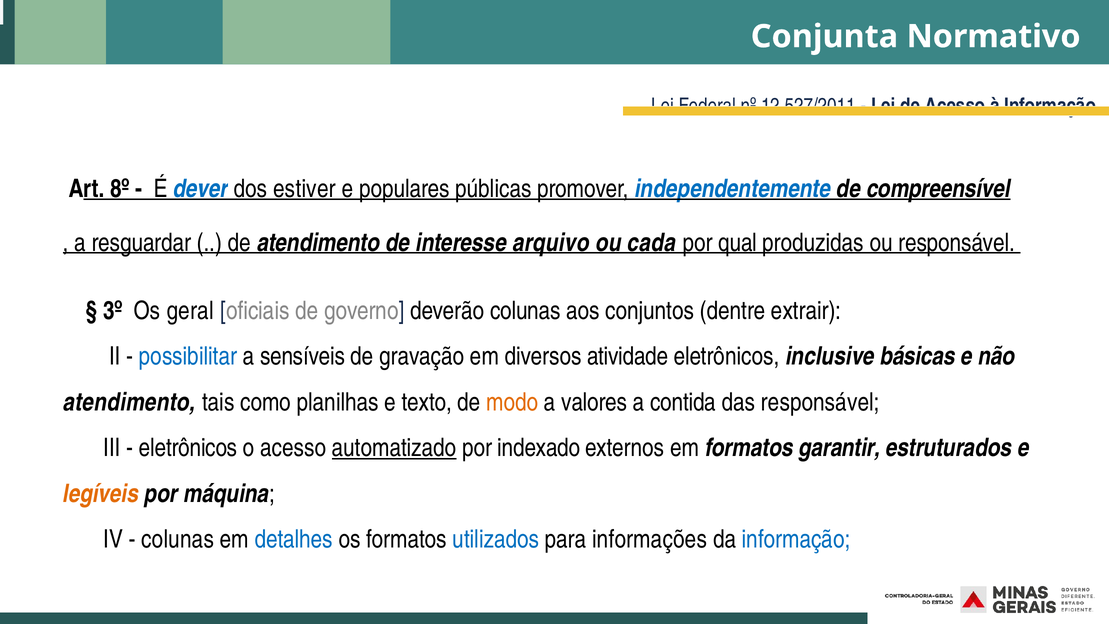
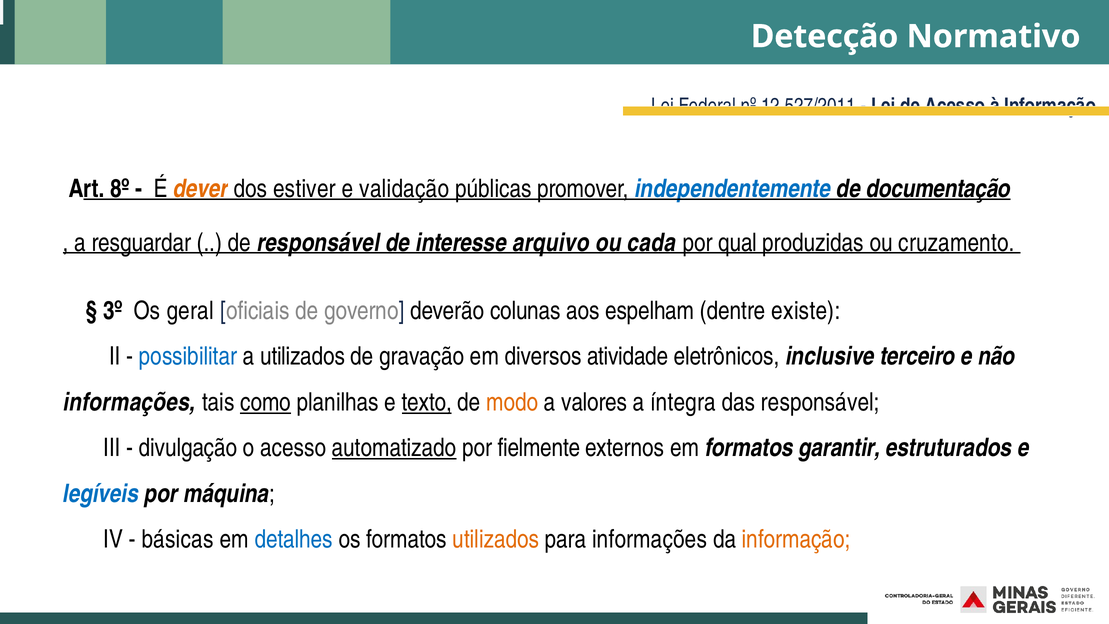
Conjunta: Conjunta -> Detecção (825, 37)
dever colour: blue -> orange (201, 189)
populares: populares -> validação (404, 189)
compreensível: compreensível -> documentação (939, 189)
de atendimento: atendimento -> responsável (318, 243)
ou responsável: responsável -> cruzamento (957, 243)
conjuntos: conjuntos -> espelham (650, 311)
extrair: extrair -> existe (806, 311)
a sensíveis: sensíveis -> utilizados (303, 356)
básicas: básicas -> terceiro (918, 356)
atendimento: atendimento -> informações (129, 402)
como underline: none -> present (266, 402)
texto underline: none -> present (427, 402)
contida: contida -> íntegra (683, 402)
eletrônicos: eletrônicos -> divulgação (188, 448)
indexado: indexado -> fielmente (539, 448)
legíveis colour: orange -> blue (101, 494)
colunas: colunas -> básicas (178, 539)
utilizados colour: blue -> orange (496, 539)
informação colour: blue -> orange (796, 539)
